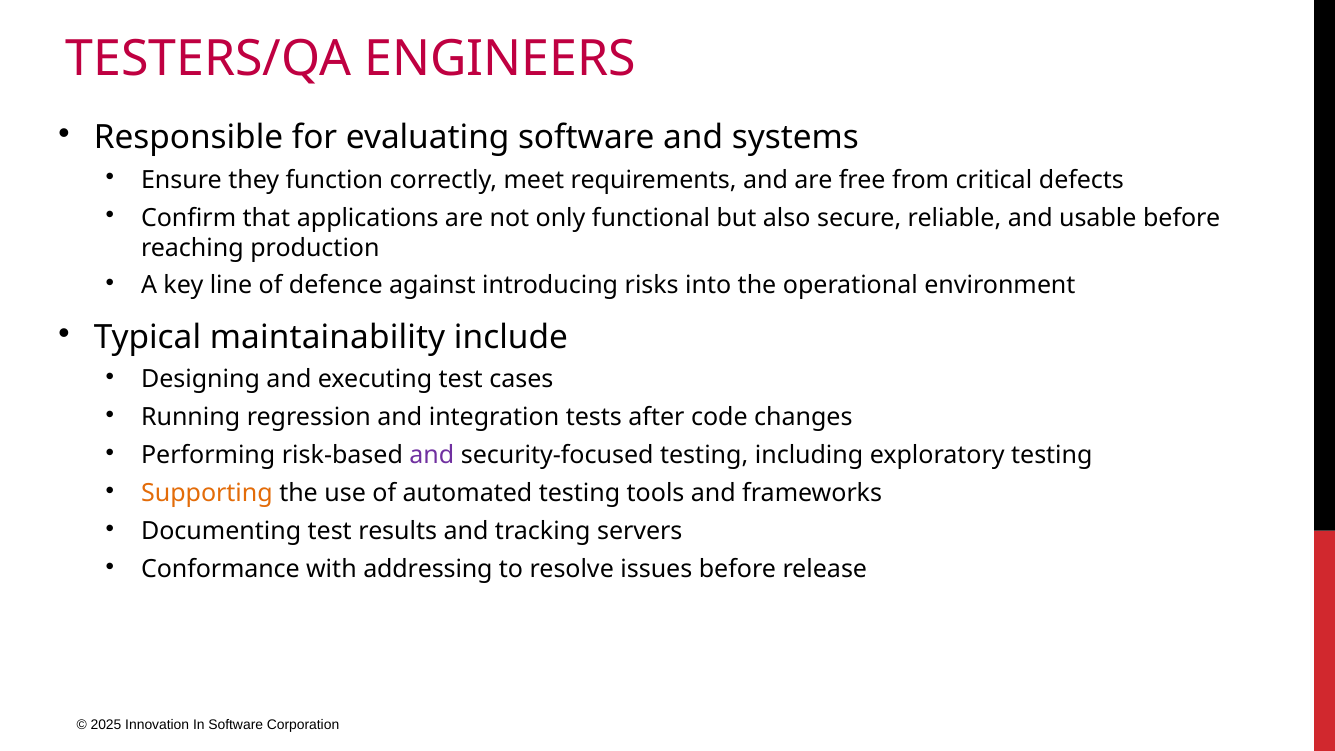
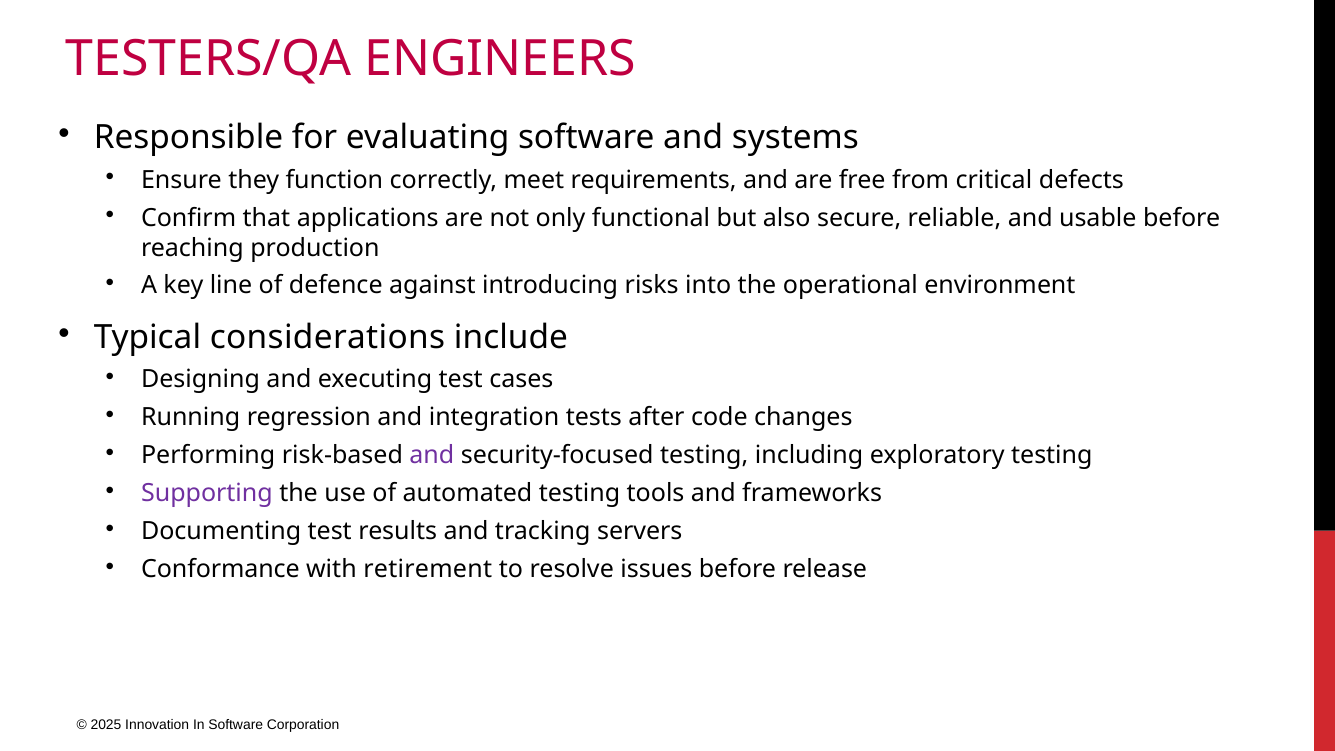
maintainability: maintainability -> considerations (327, 337)
Supporting colour: orange -> purple (207, 493)
addressing: addressing -> retirement (428, 569)
